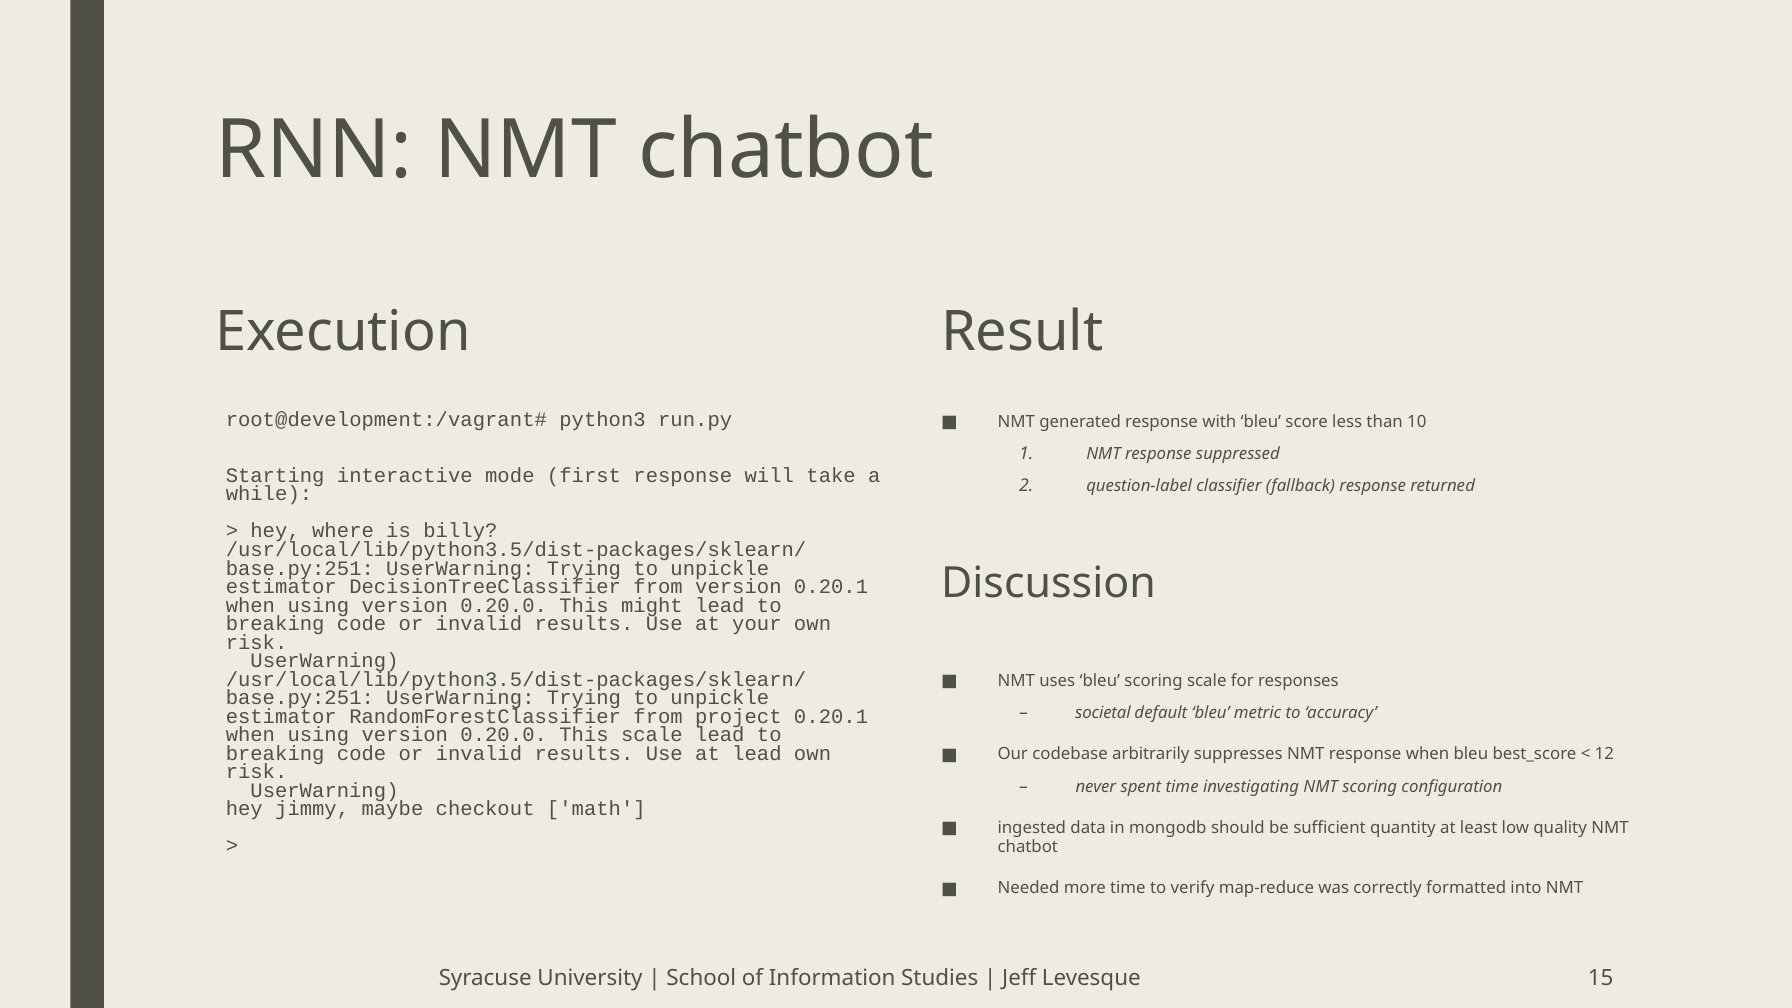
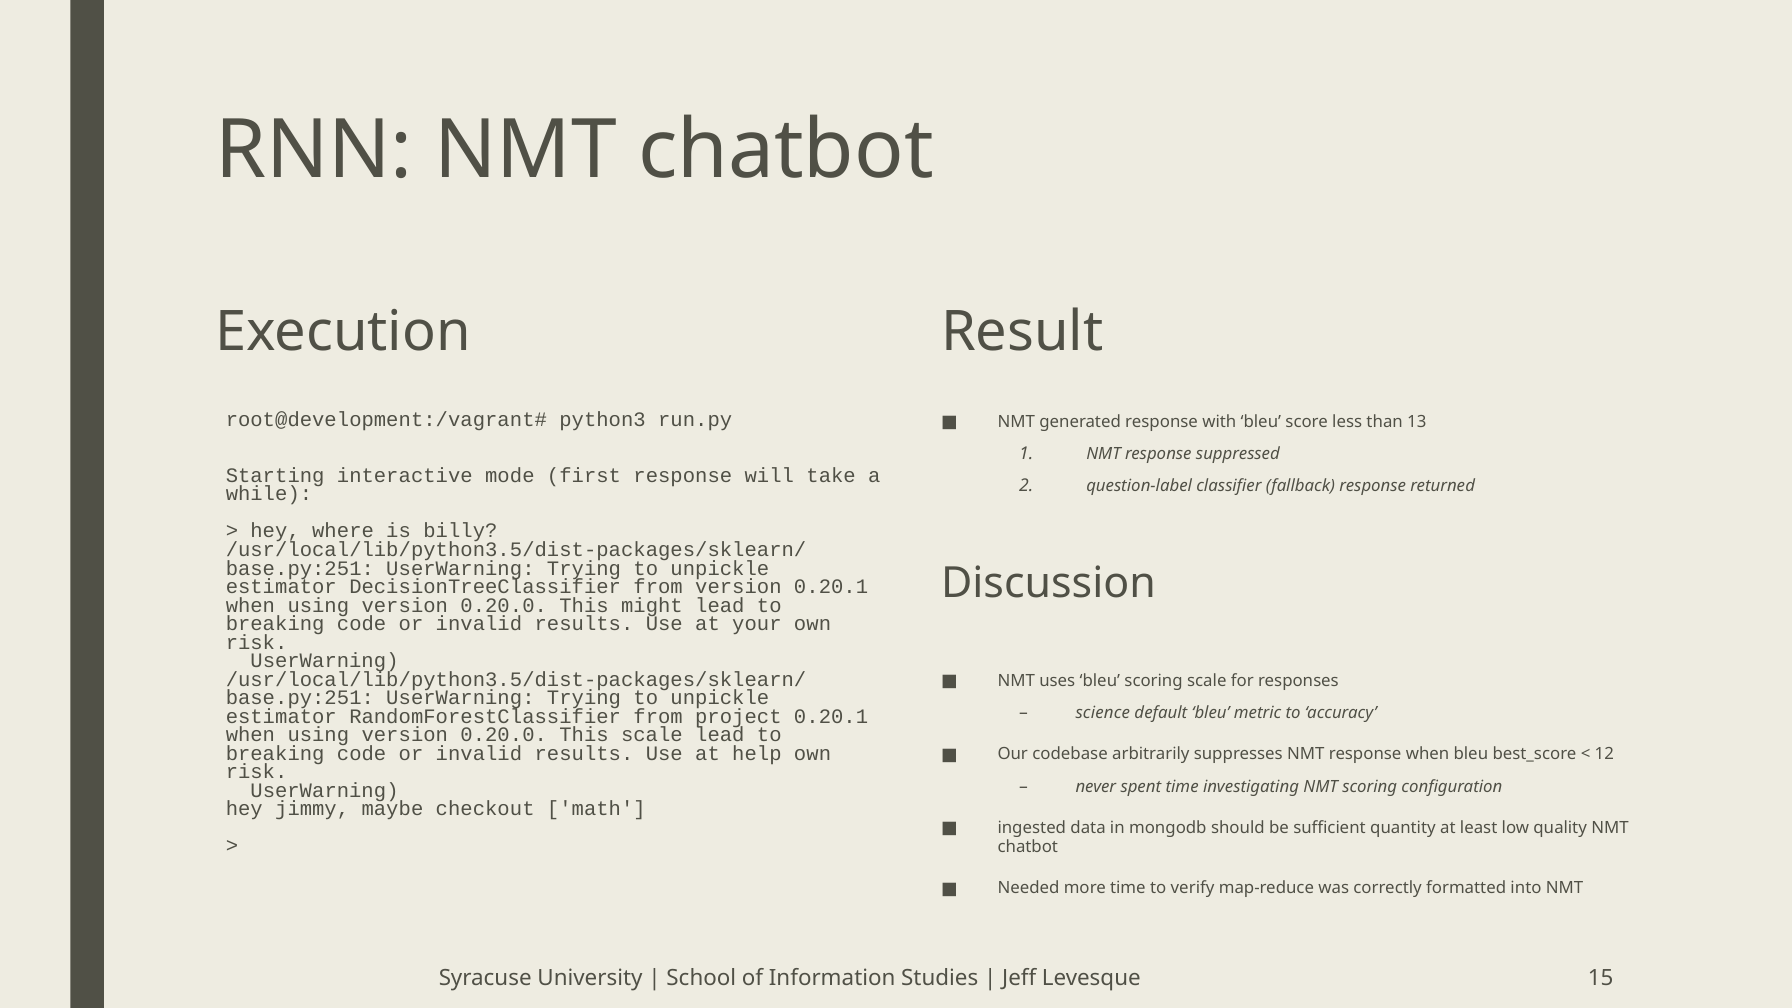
10: 10 -> 13 (1417, 422)
societal: societal -> science (1103, 713)
at lead: lead -> help (757, 753)
